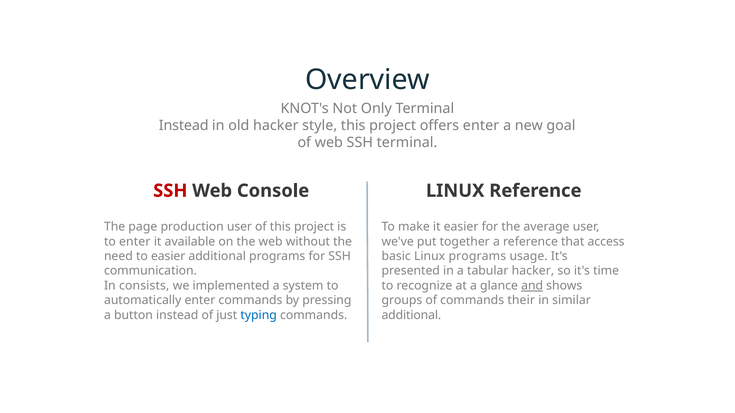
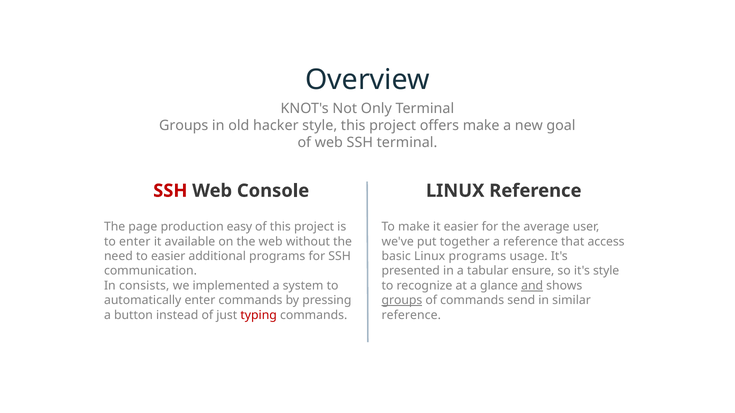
Instead: Instead -> Groups (184, 126)
offers enter: enter -> make (481, 126)
production user: user -> easy (239, 227)
tabular hacker: hacker -> ensure (533, 271)
it's time: time -> style (606, 271)
groups underline: none -> present (402, 301)
their: their -> send (521, 301)
typing colour: blue -> red (259, 315)
additional: additional -> reference (411, 315)
